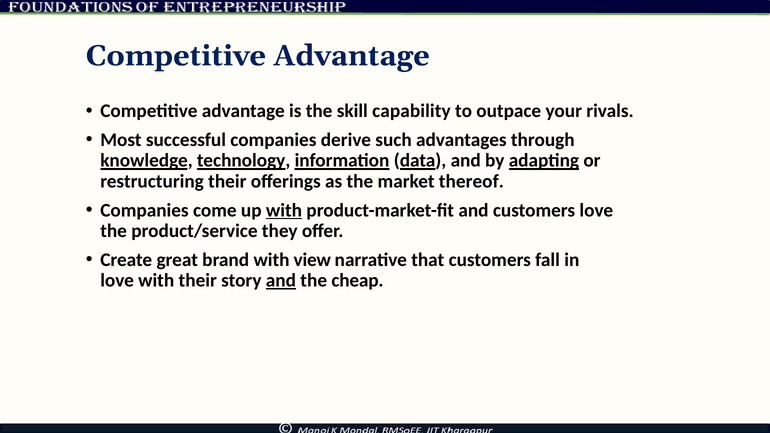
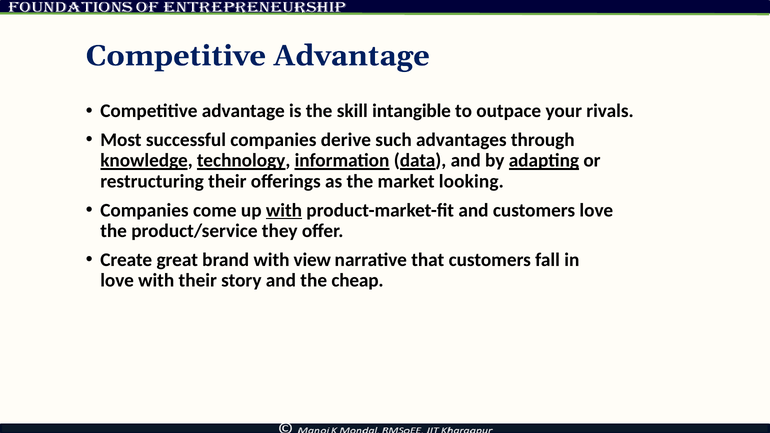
capability: capability -> intangible (412, 111)
thereof: thereof -> looking (471, 181)
and underline: present -> none (281, 281)
